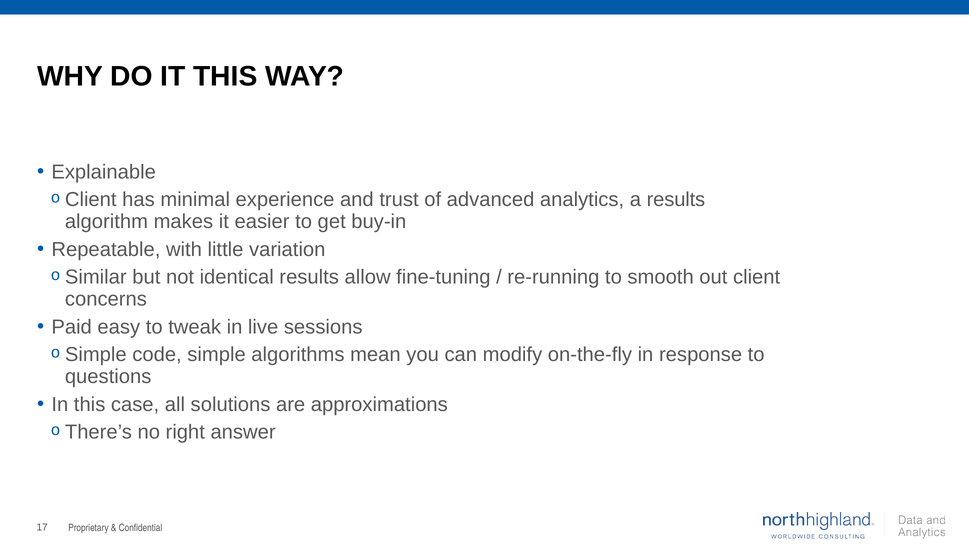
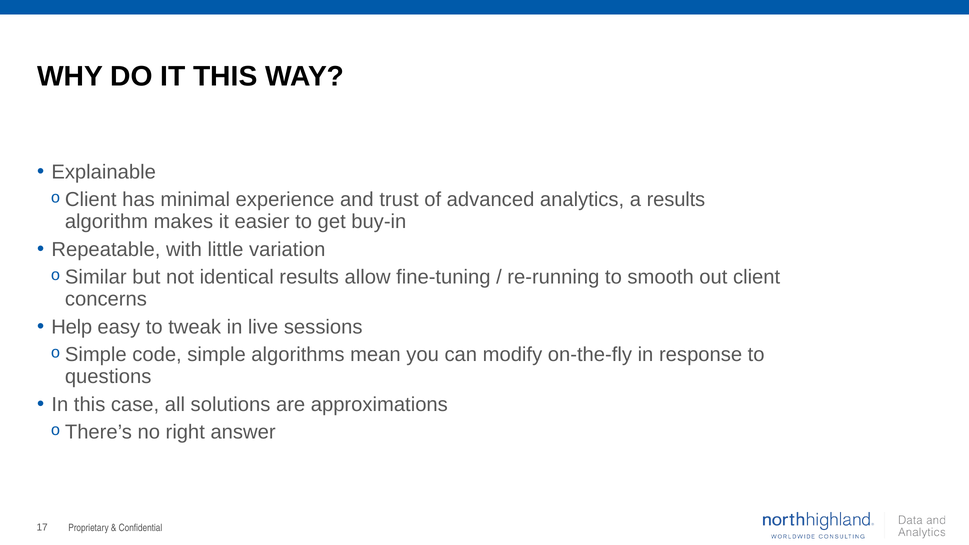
Paid: Paid -> Help (72, 327)
